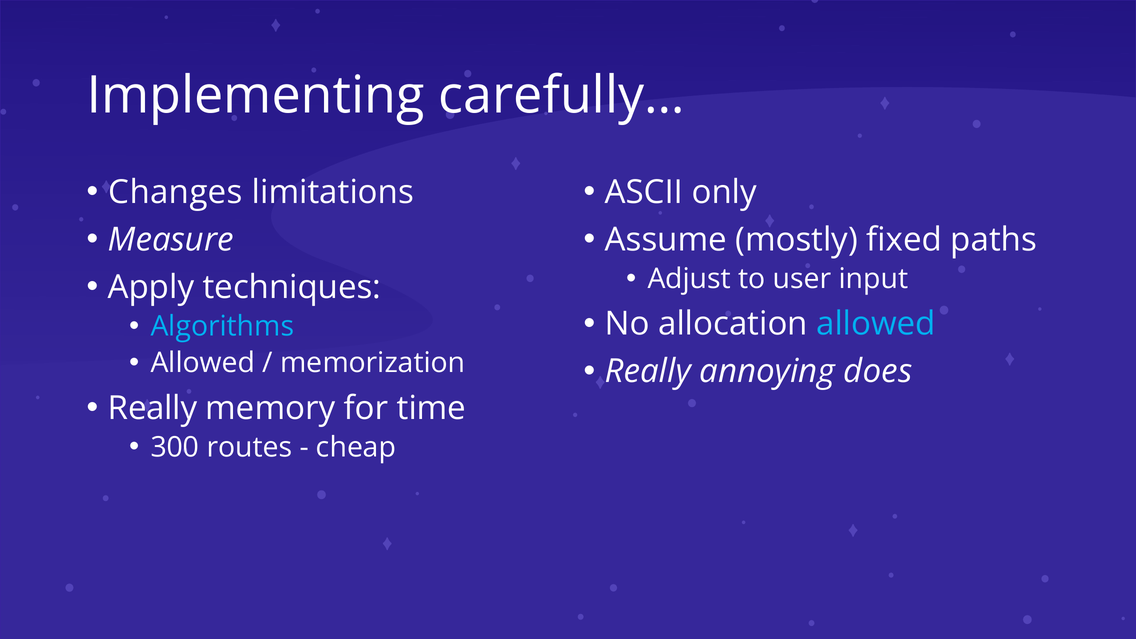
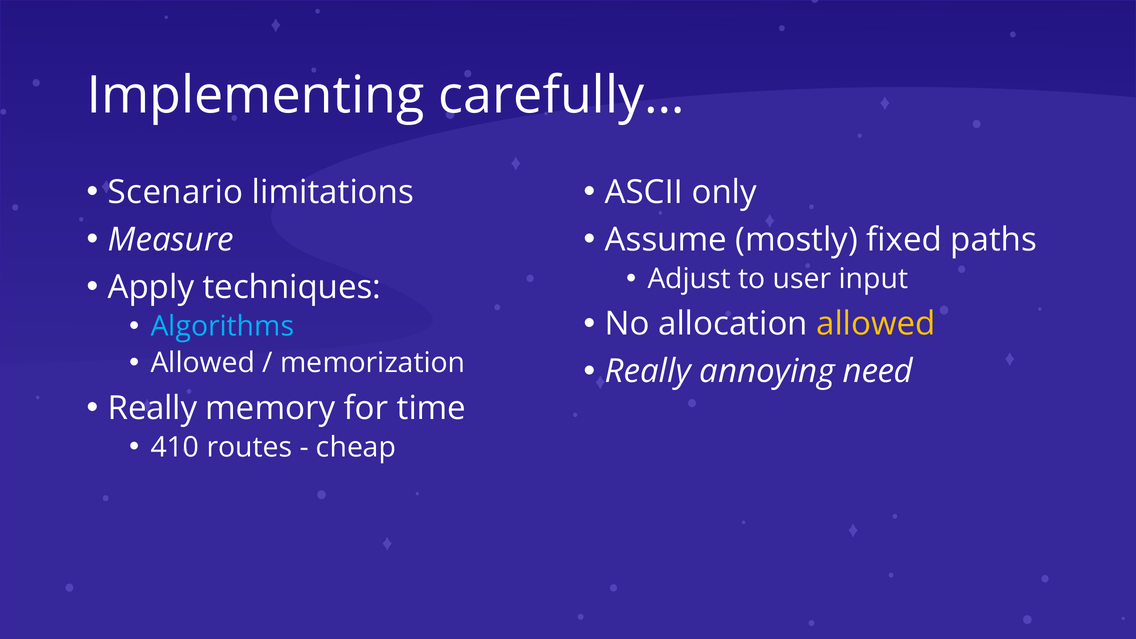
Changes: Changes -> Scenario (176, 192)
allowed colour: light blue -> yellow (876, 324)
does: does -> need (878, 372)
300: 300 -> 410 (175, 447)
